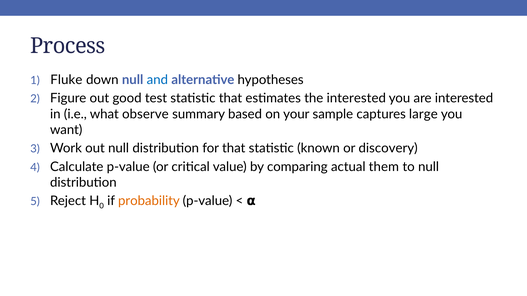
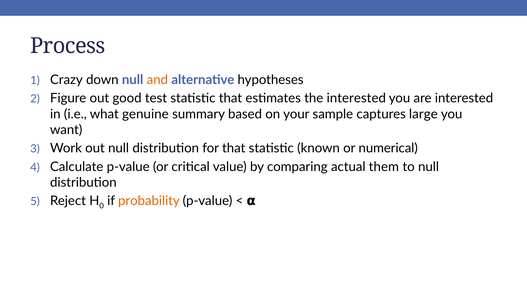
Fluke: Fluke -> Crazy (66, 80)
and colour: blue -> orange (157, 80)
observe: observe -> genuine (145, 114)
discovery: discovery -> numerical (388, 148)
